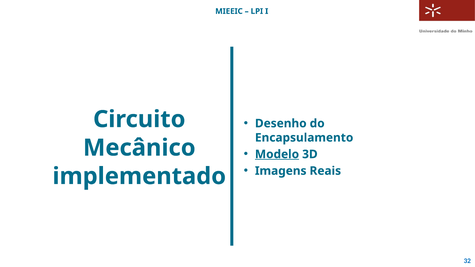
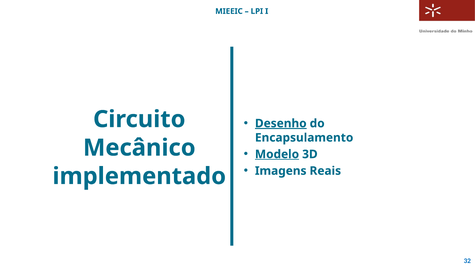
Desenho underline: none -> present (281, 124)
